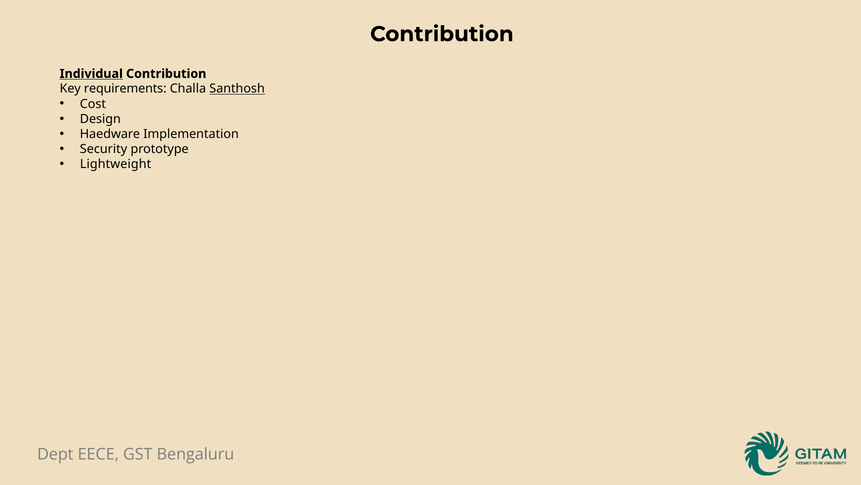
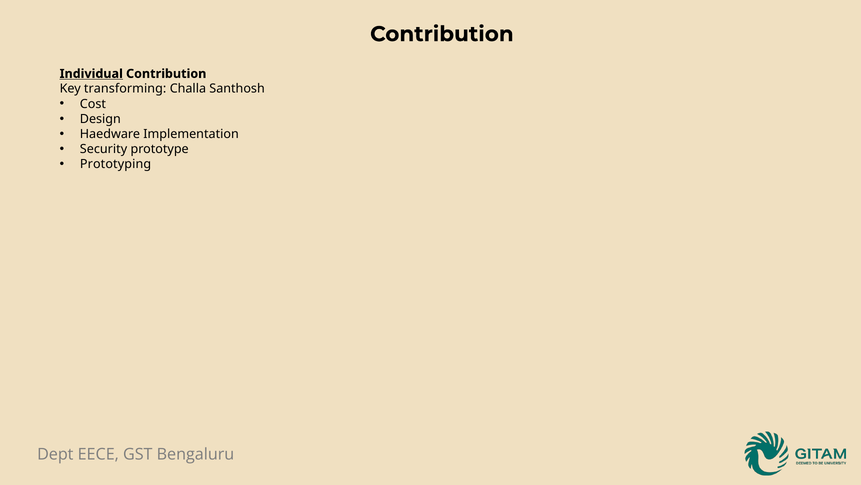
requirements: requirements -> transforming (125, 89)
Santhosh underline: present -> none (237, 89)
Lightweight: Lightweight -> Prototyping (116, 164)
